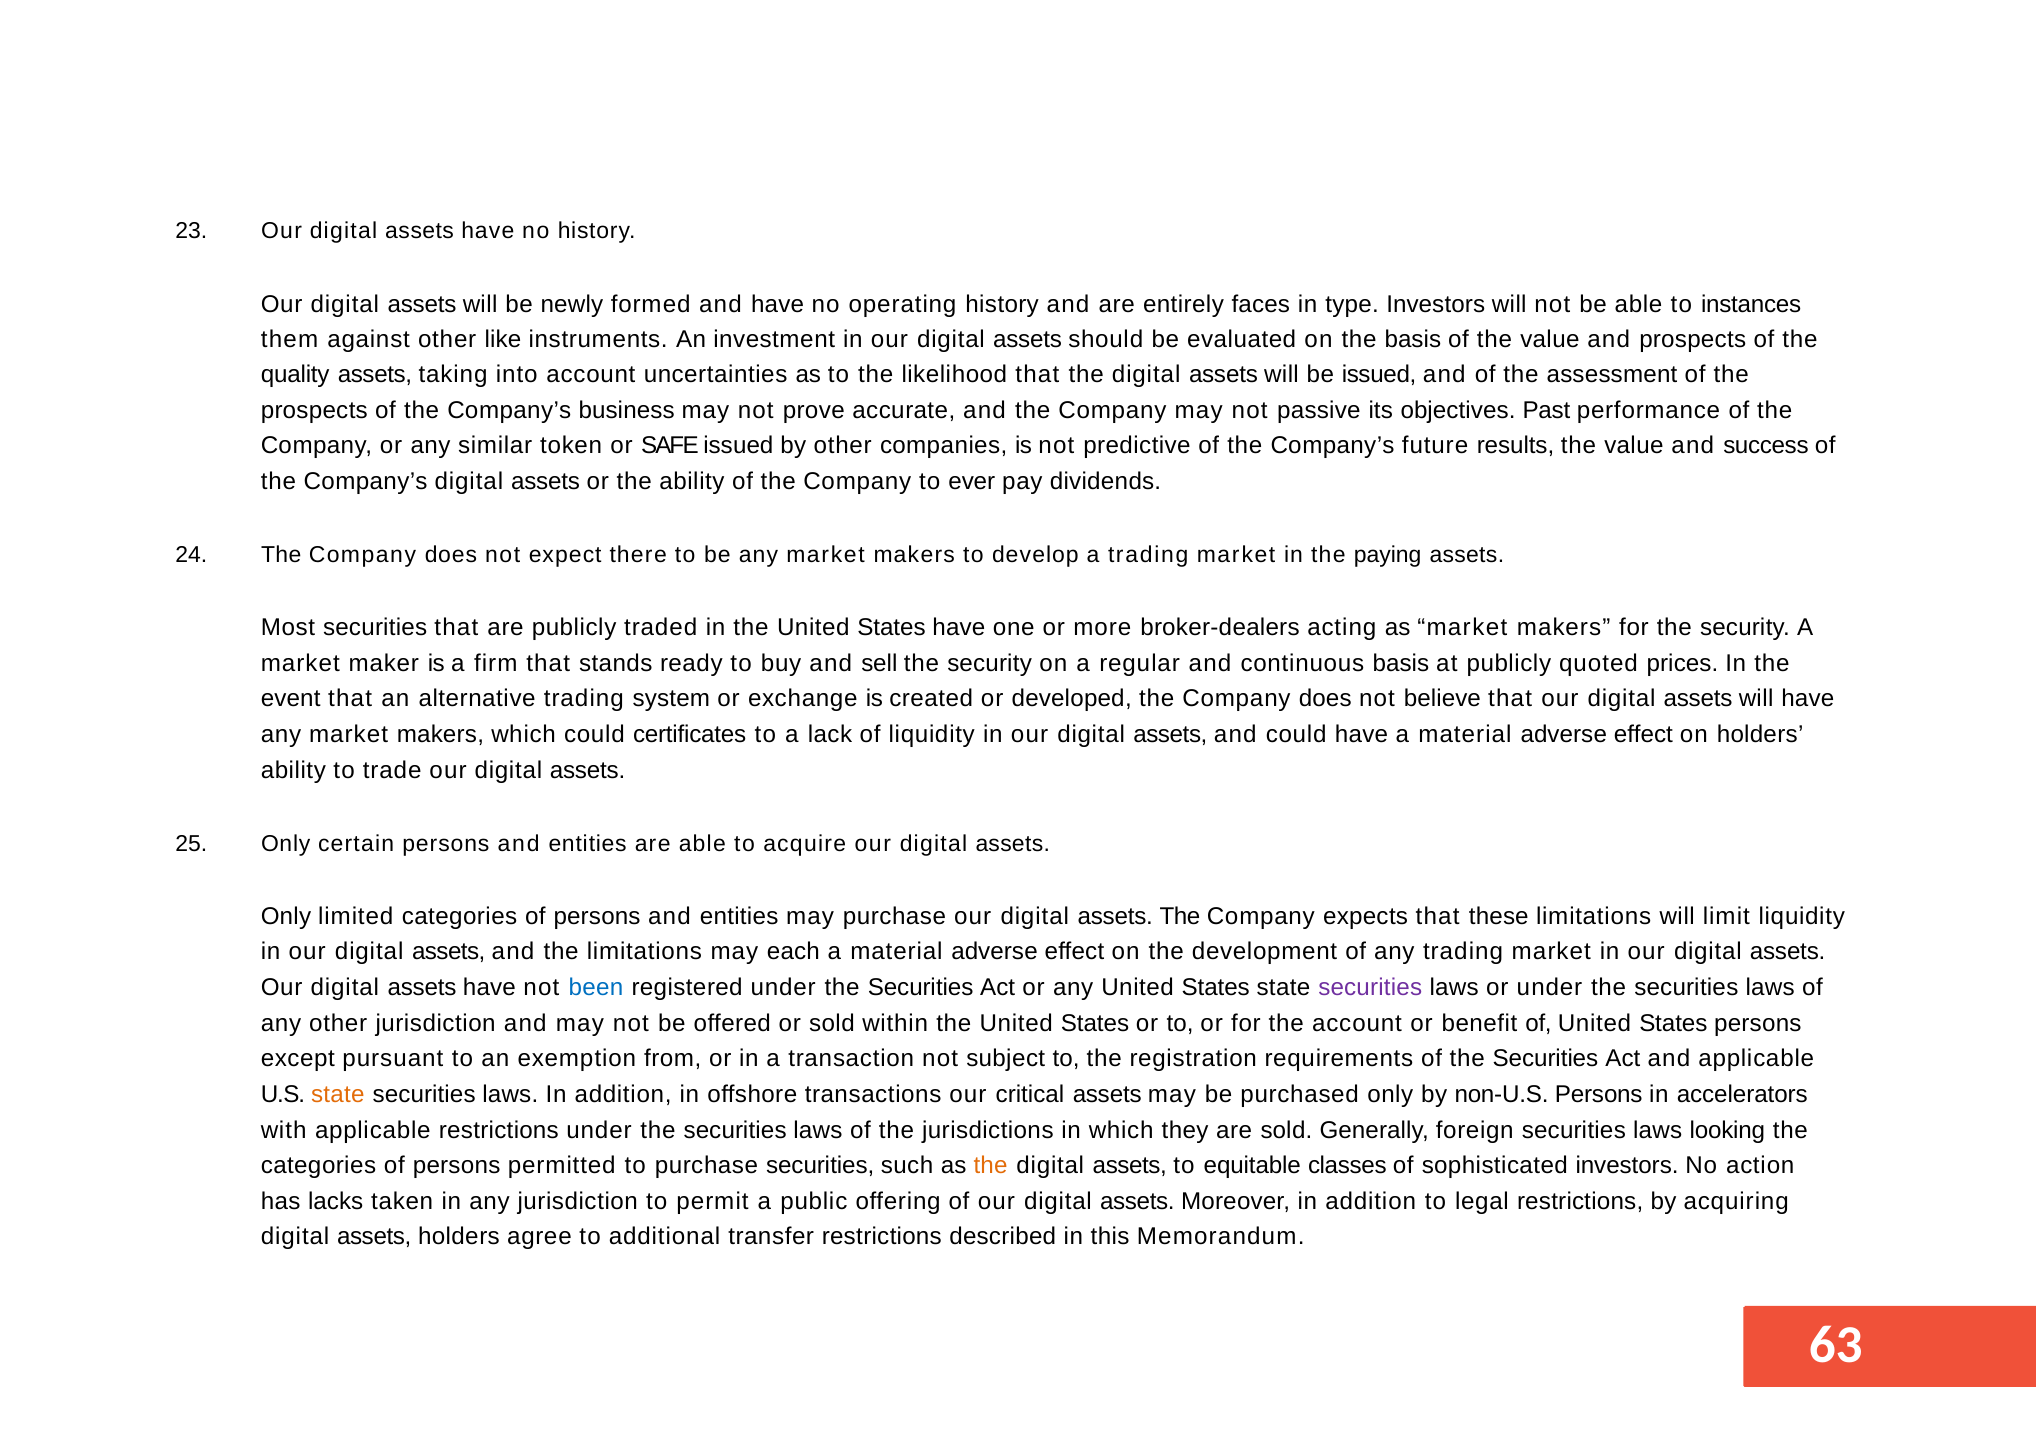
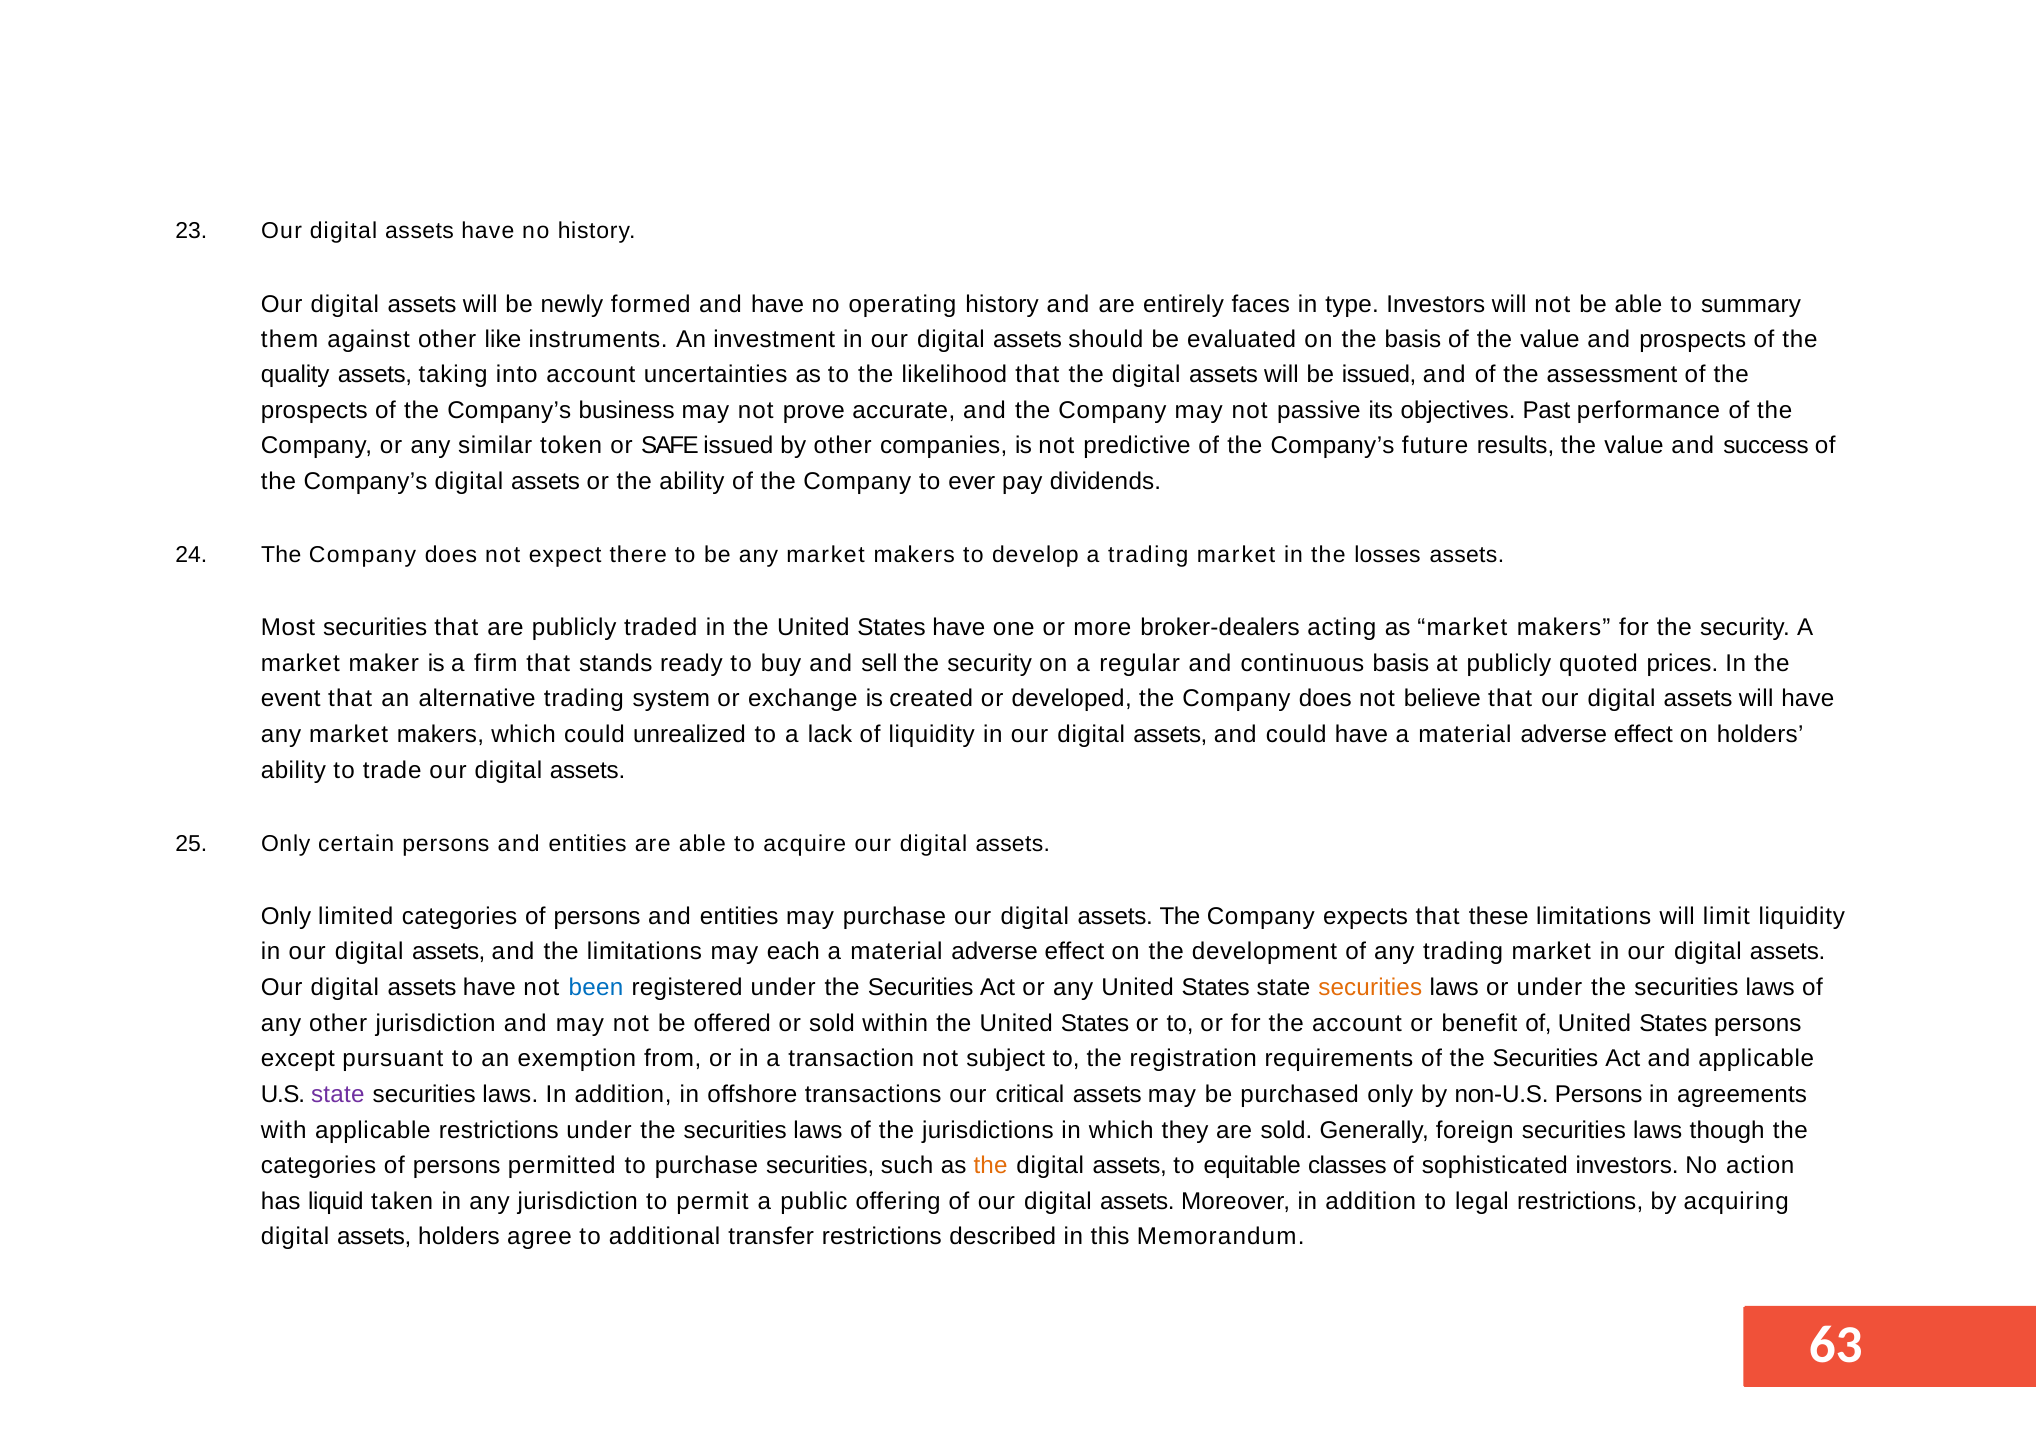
instances: instances -> summary (1751, 304)
paying: paying -> losses (1387, 554)
certificates: certificates -> unrealized (689, 735)
securities colour: purple -> orange (1370, 987)
state colour: orange -> purple (338, 1095)
accelerators: accelerators -> agreements (1742, 1095)
looking: looking -> though (1727, 1130)
lacks: lacks -> liquid (336, 1201)
